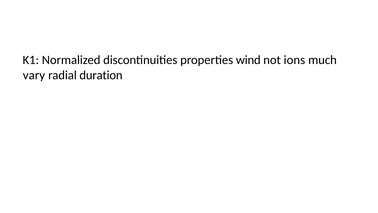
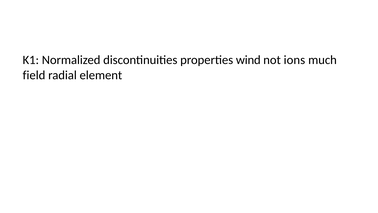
vary: vary -> field (34, 75)
duration: duration -> element (101, 75)
